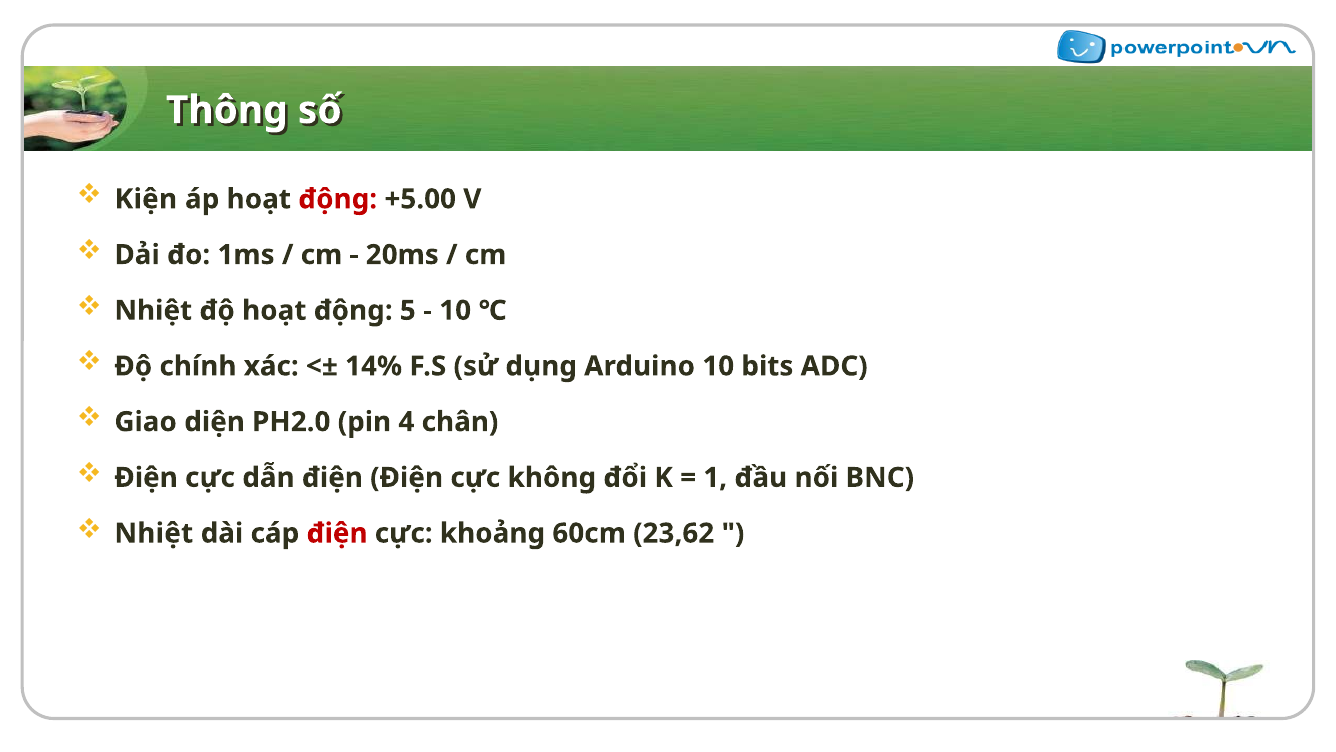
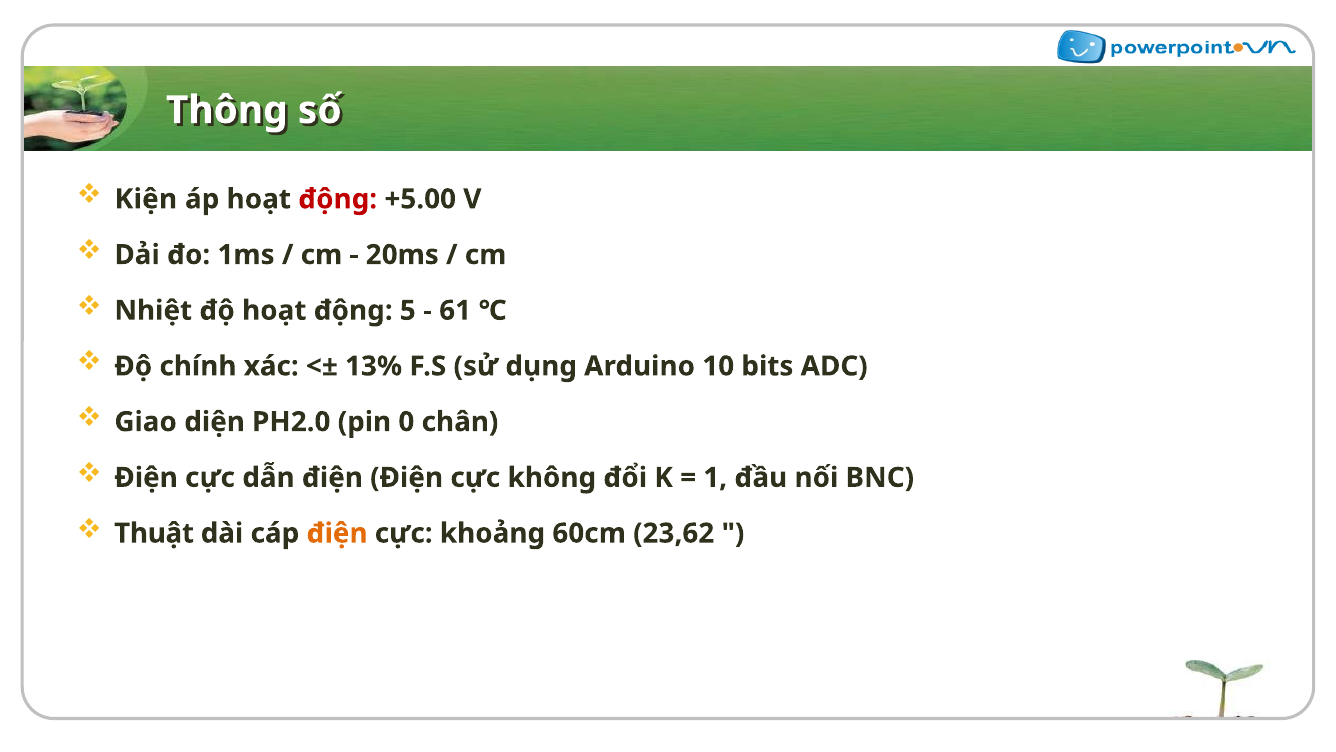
10: 10 -> 61 (455, 310)
14%: 14% -> 13% (374, 366)
4: 4 -> 0 (406, 422)
Nhiệt: Nhiệt -> Thuật (154, 533)
điện colour: red -> orange (337, 533)
